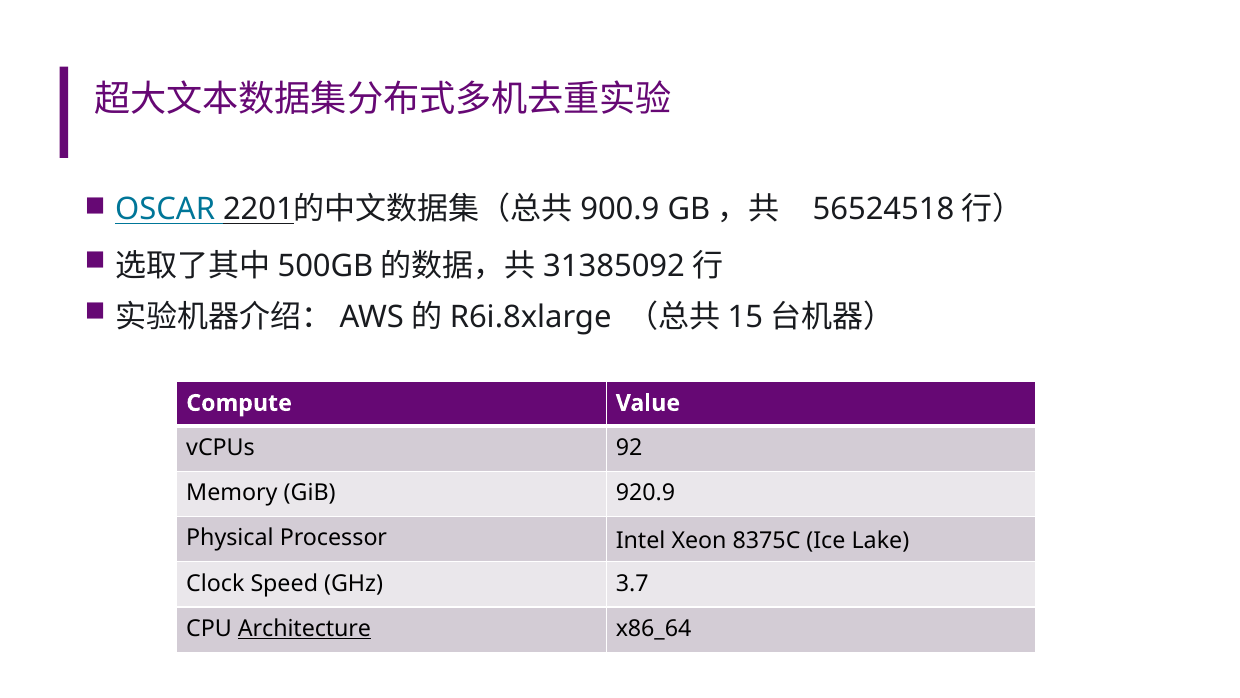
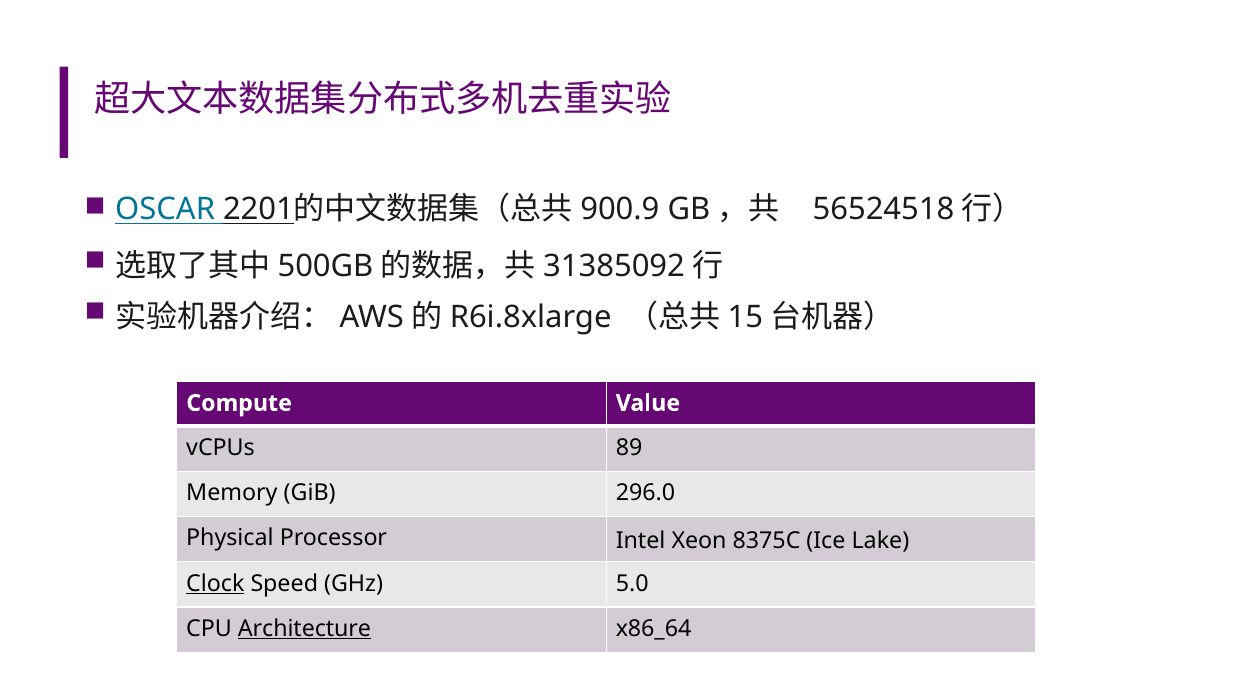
92: 92 -> 89 (629, 447)
920.9: 920.9 -> 296.0 (645, 493)
Clock underline: none -> present (215, 583)
3.7: 3.7 -> 5.0 (632, 583)
